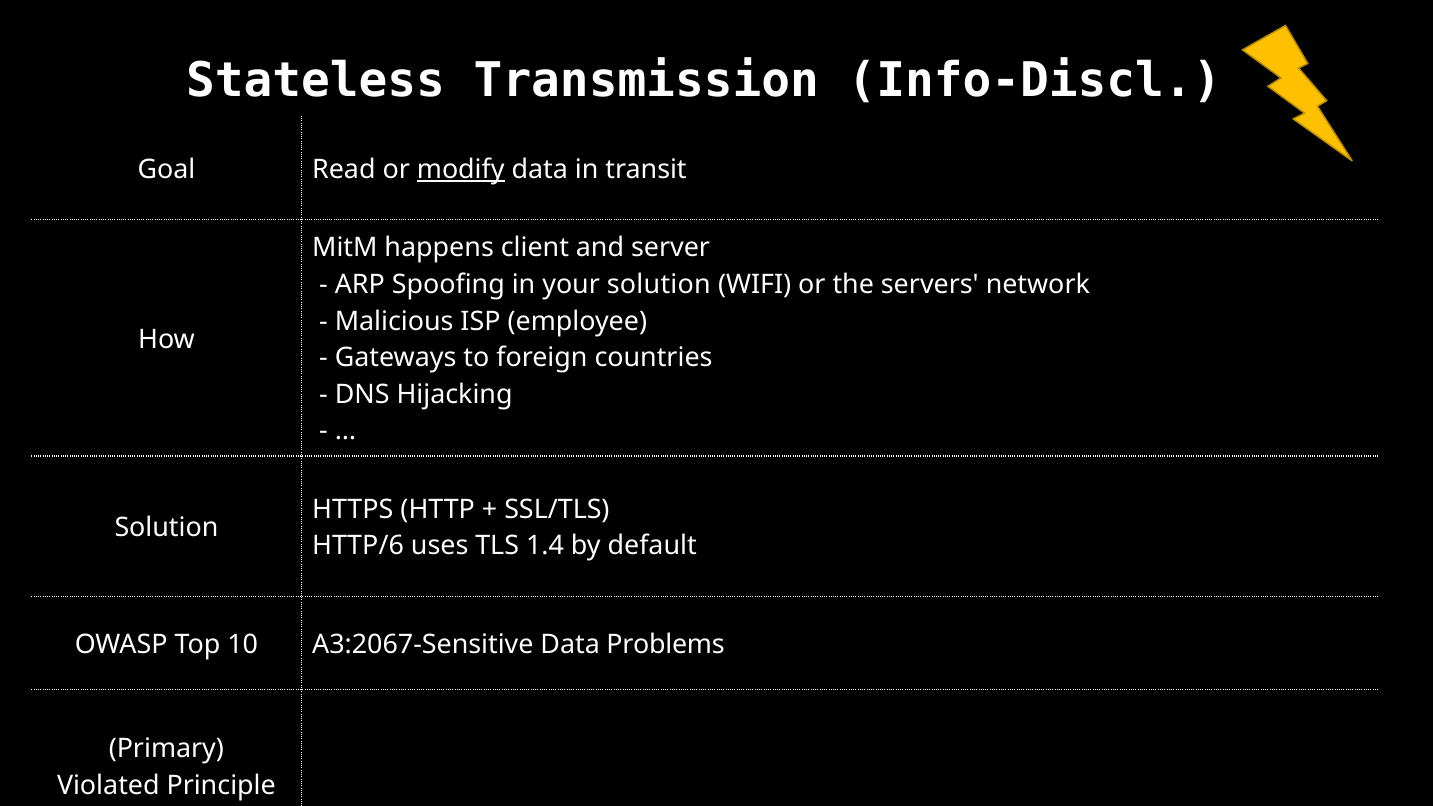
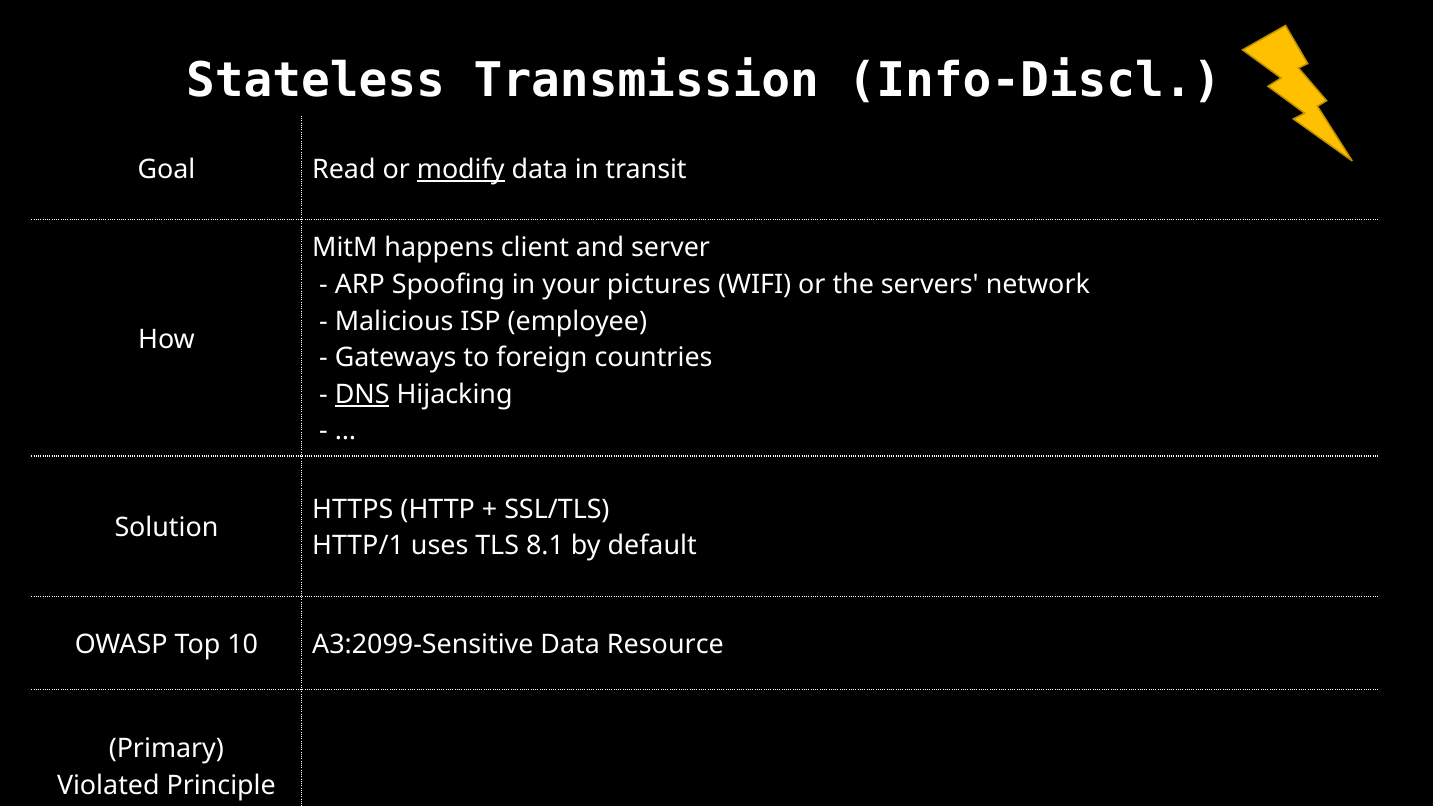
your solution: solution -> pictures (659, 285)
DNS underline: none -> present (362, 394)
HTTP/6: HTTP/6 -> HTTP/1 (358, 546)
1.4: 1.4 -> 8.1 (545, 546)
A3:2067-Sensitive: A3:2067-Sensitive -> A3:2099-Sensitive (423, 645)
Problems: Problems -> Resource (665, 645)
